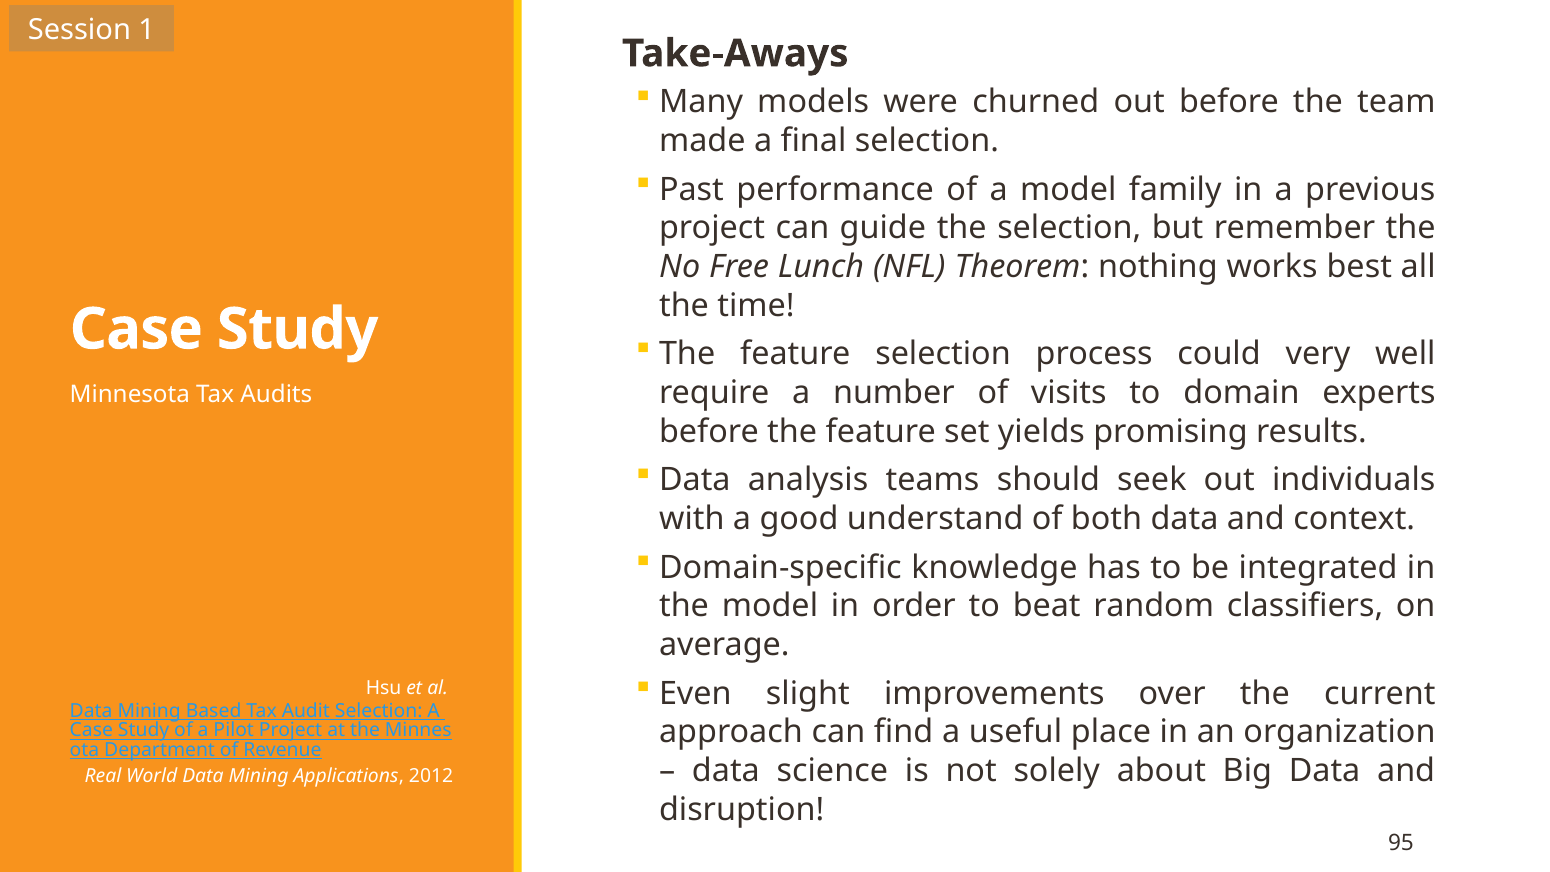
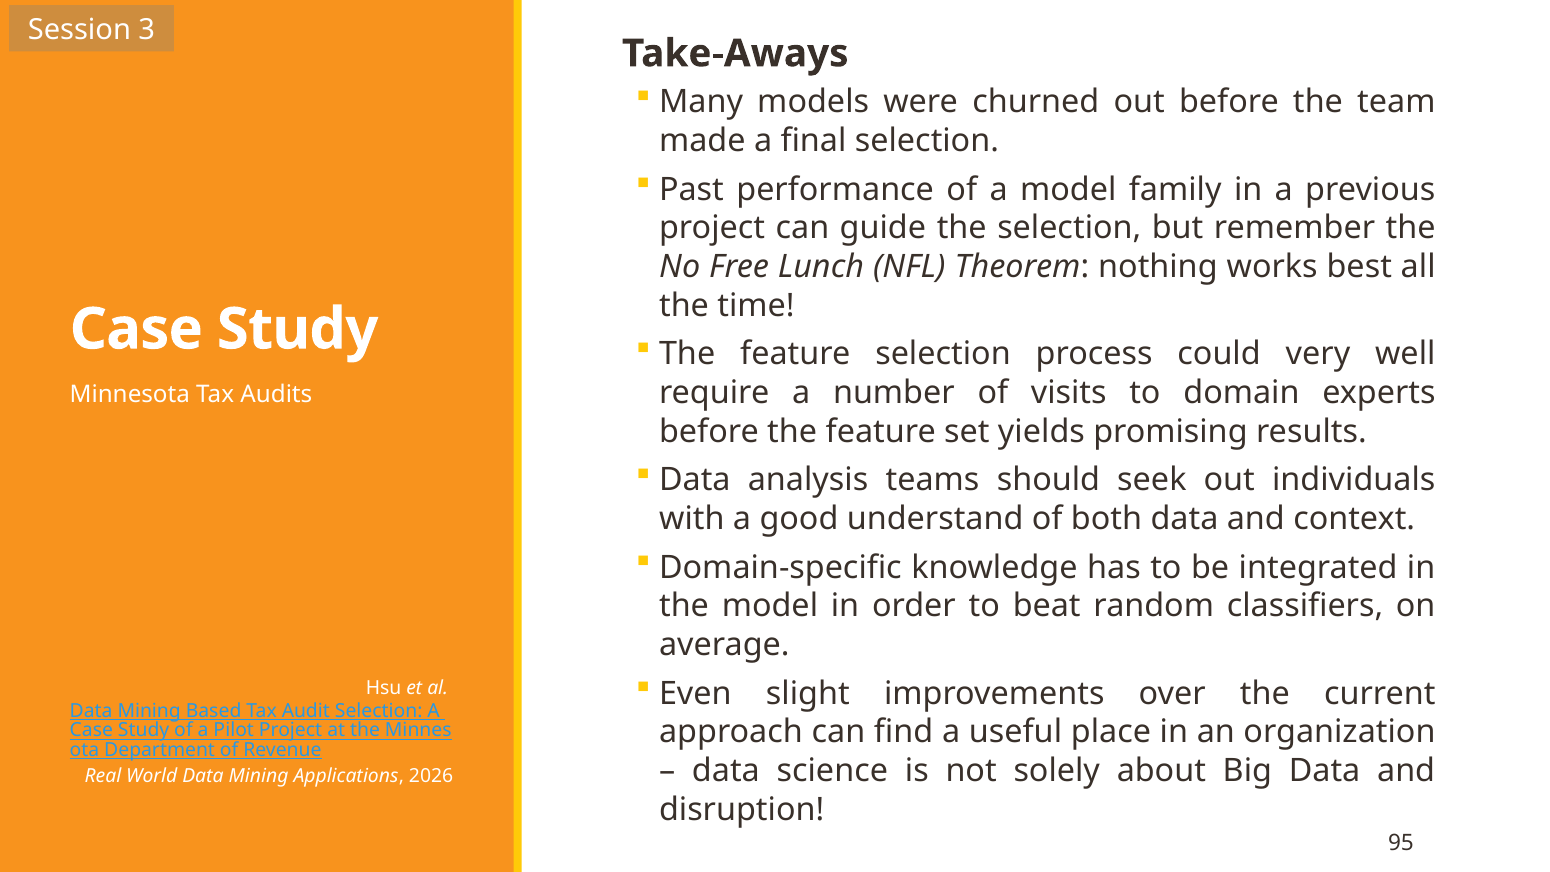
1: 1 -> 3 (147, 30)
2012: 2012 -> 2026 (431, 776)
